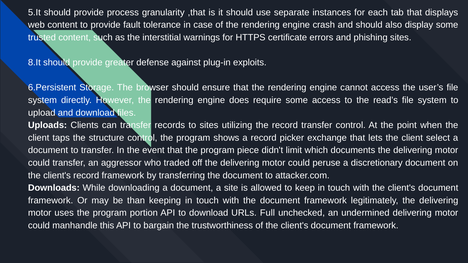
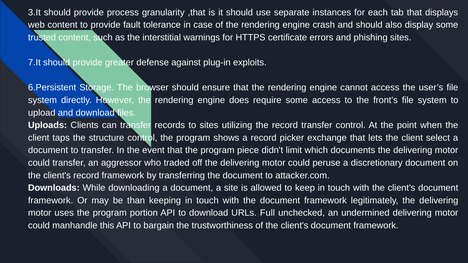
5.It: 5.It -> 3.It (34, 12)
8.It: 8.It -> 7.It (34, 63)
read’s: read’s -> front’s (386, 100)
